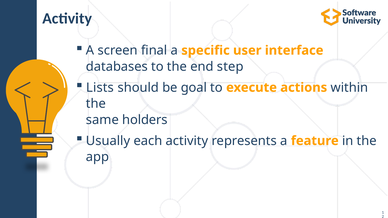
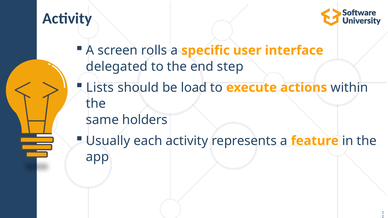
final: final -> rolls (154, 50)
databases: databases -> delegated (117, 67)
goal: goal -> load (194, 88)
